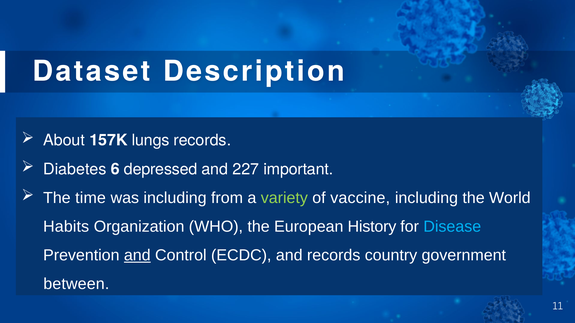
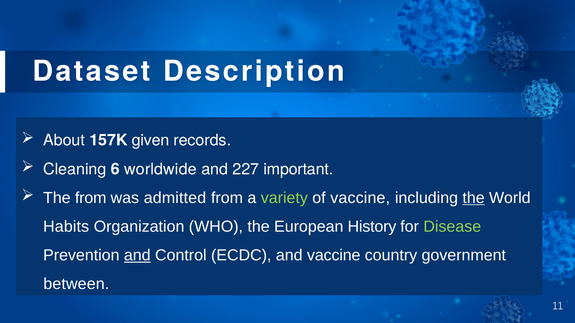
lungs: lungs -> given (151, 141)
Diabetes: Diabetes -> Cleaning (75, 169)
depressed: depressed -> worldwide (160, 169)
The time: time -> from (91, 198)
was including: including -> admitted (175, 198)
the underline: none -> present (474, 198)
Disease colour: light blue -> light green (452, 227)
and records: records -> vaccine (334, 256)
